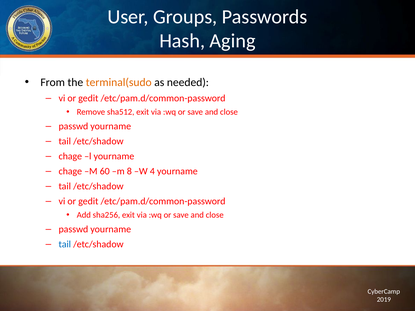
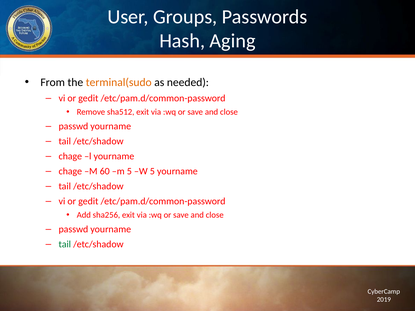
m 8: 8 -> 5 (129, 171)
W 4: 4 -> 5 (152, 171)
tail colour: blue -> green (65, 245)
